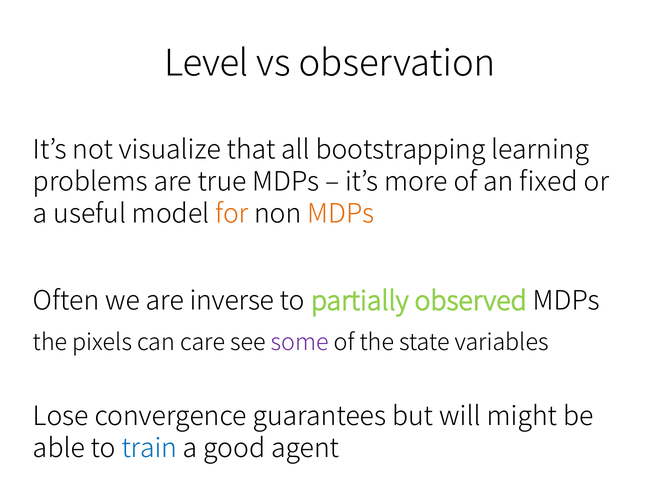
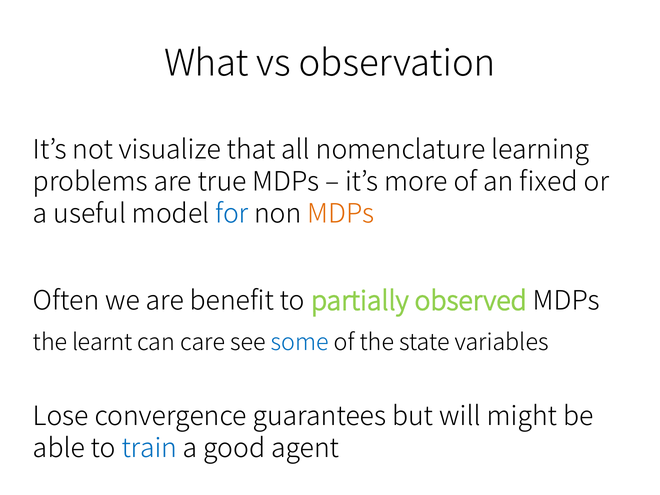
Level: Level -> What (206, 64)
bootstrapping: bootstrapping -> nomenclature (401, 150)
for colour: orange -> blue (232, 214)
inverse: inverse -> benefit (232, 301)
pixels: pixels -> learnt (102, 343)
some colour: purple -> blue (300, 343)
